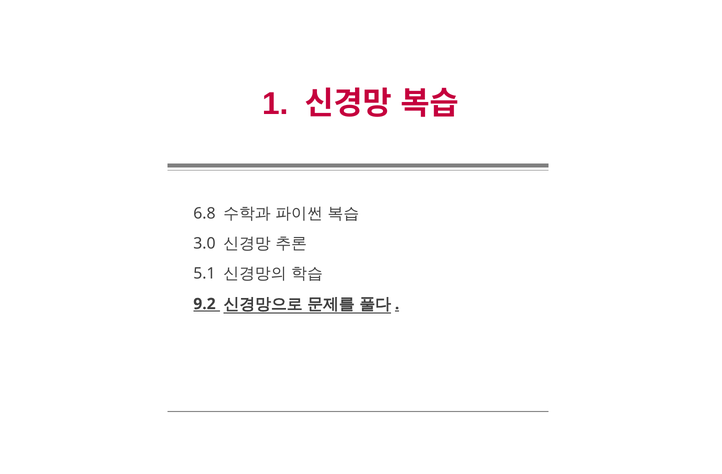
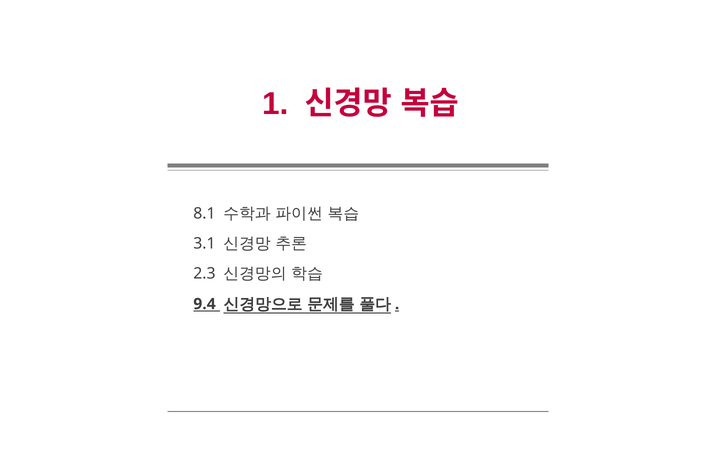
6.8: 6.8 -> 8.1 (204, 213)
3.0: 3.0 -> 3.1 (204, 244)
5.1: 5.1 -> 2.3 (204, 274)
9.2: 9.2 -> 9.4 (204, 304)
